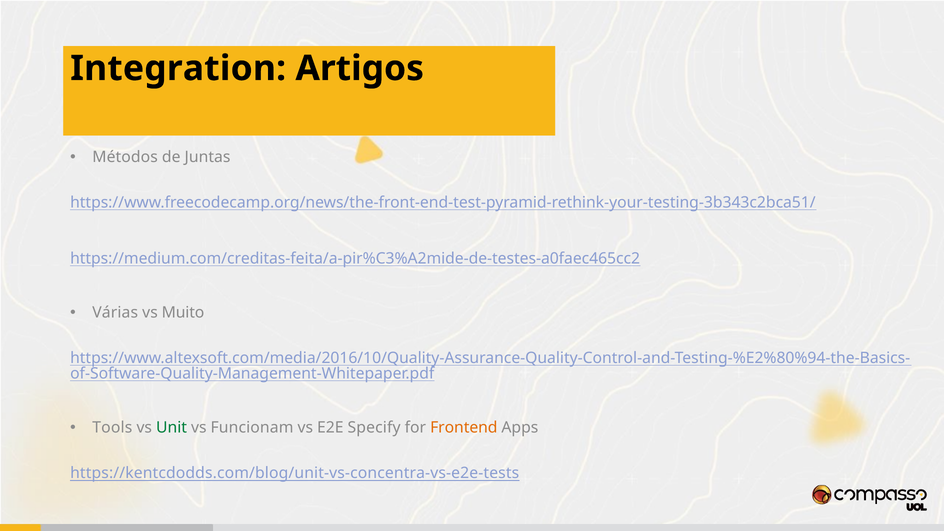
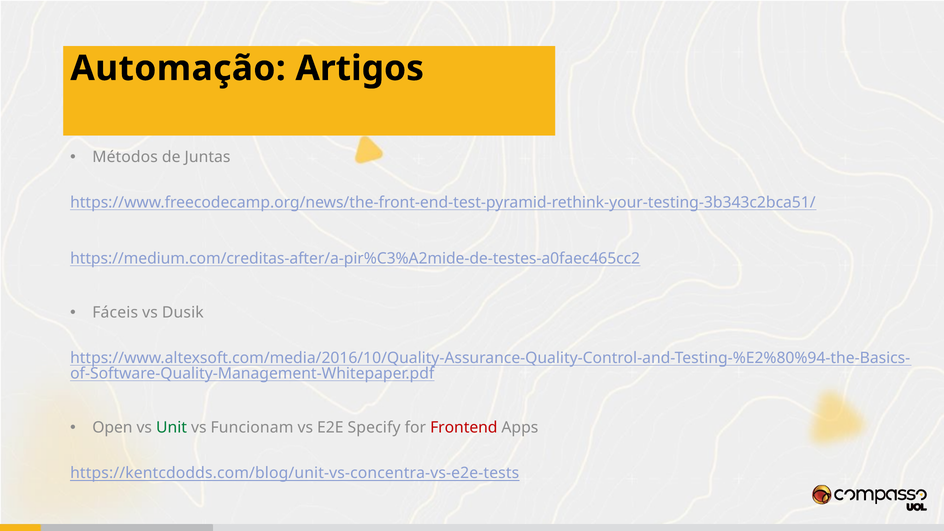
Integration: Integration -> Automação (178, 68)
https://medium.com/creditas-feita/a-pir%C3%A2mide-de-testes-a0faec465cc2: https://medium.com/creditas-feita/a-pir%C3%A2mide-de-testes-a0faec465cc2 -> https://medium.com/creditas-after/a-pir%C3%A2mide-de-testes-a0faec465cc2 (355, 259)
Várias: Várias -> Fáceis (115, 313)
Muito: Muito -> Dusik (183, 313)
Tools: Tools -> Open (112, 428)
Frontend colour: orange -> red (464, 428)
